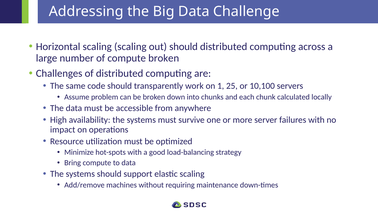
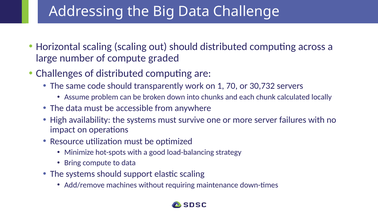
compute broken: broken -> graded (164, 58)
25: 25 -> 70 (232, 86)
10,100: 10,100 -> 30,732 (262, 86)
